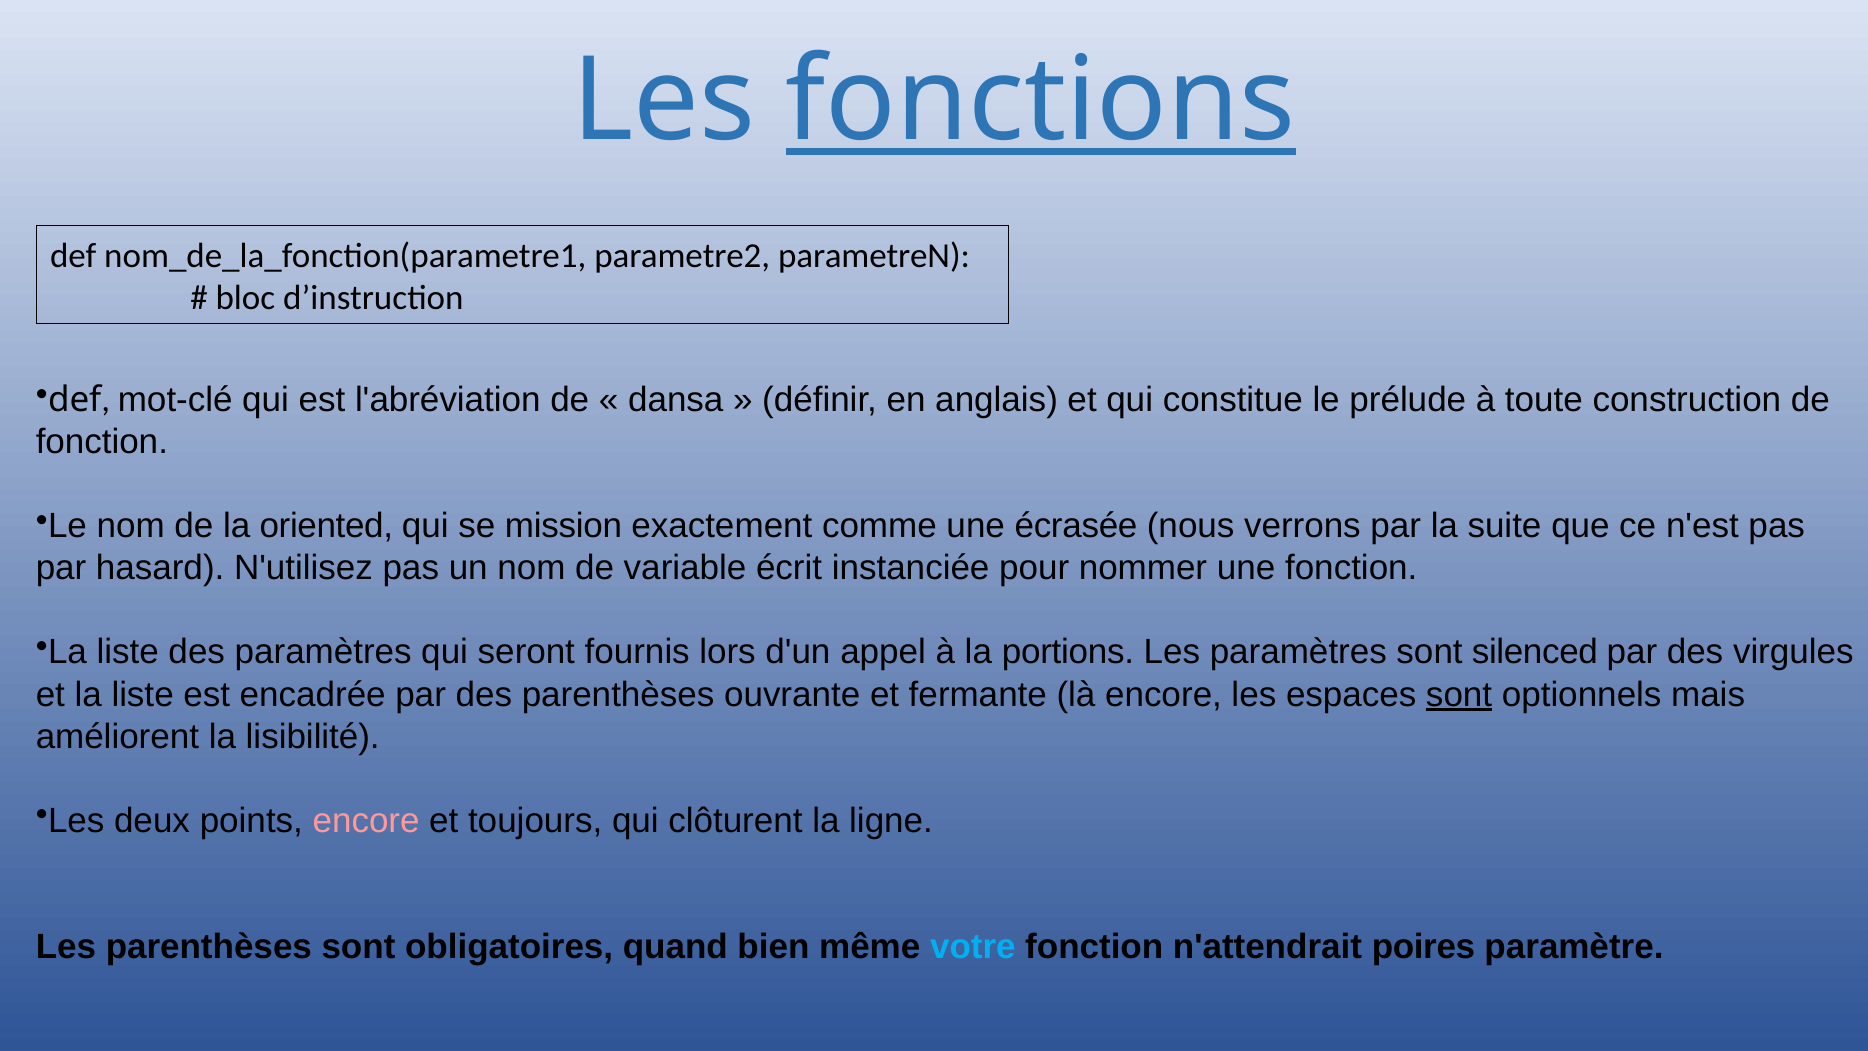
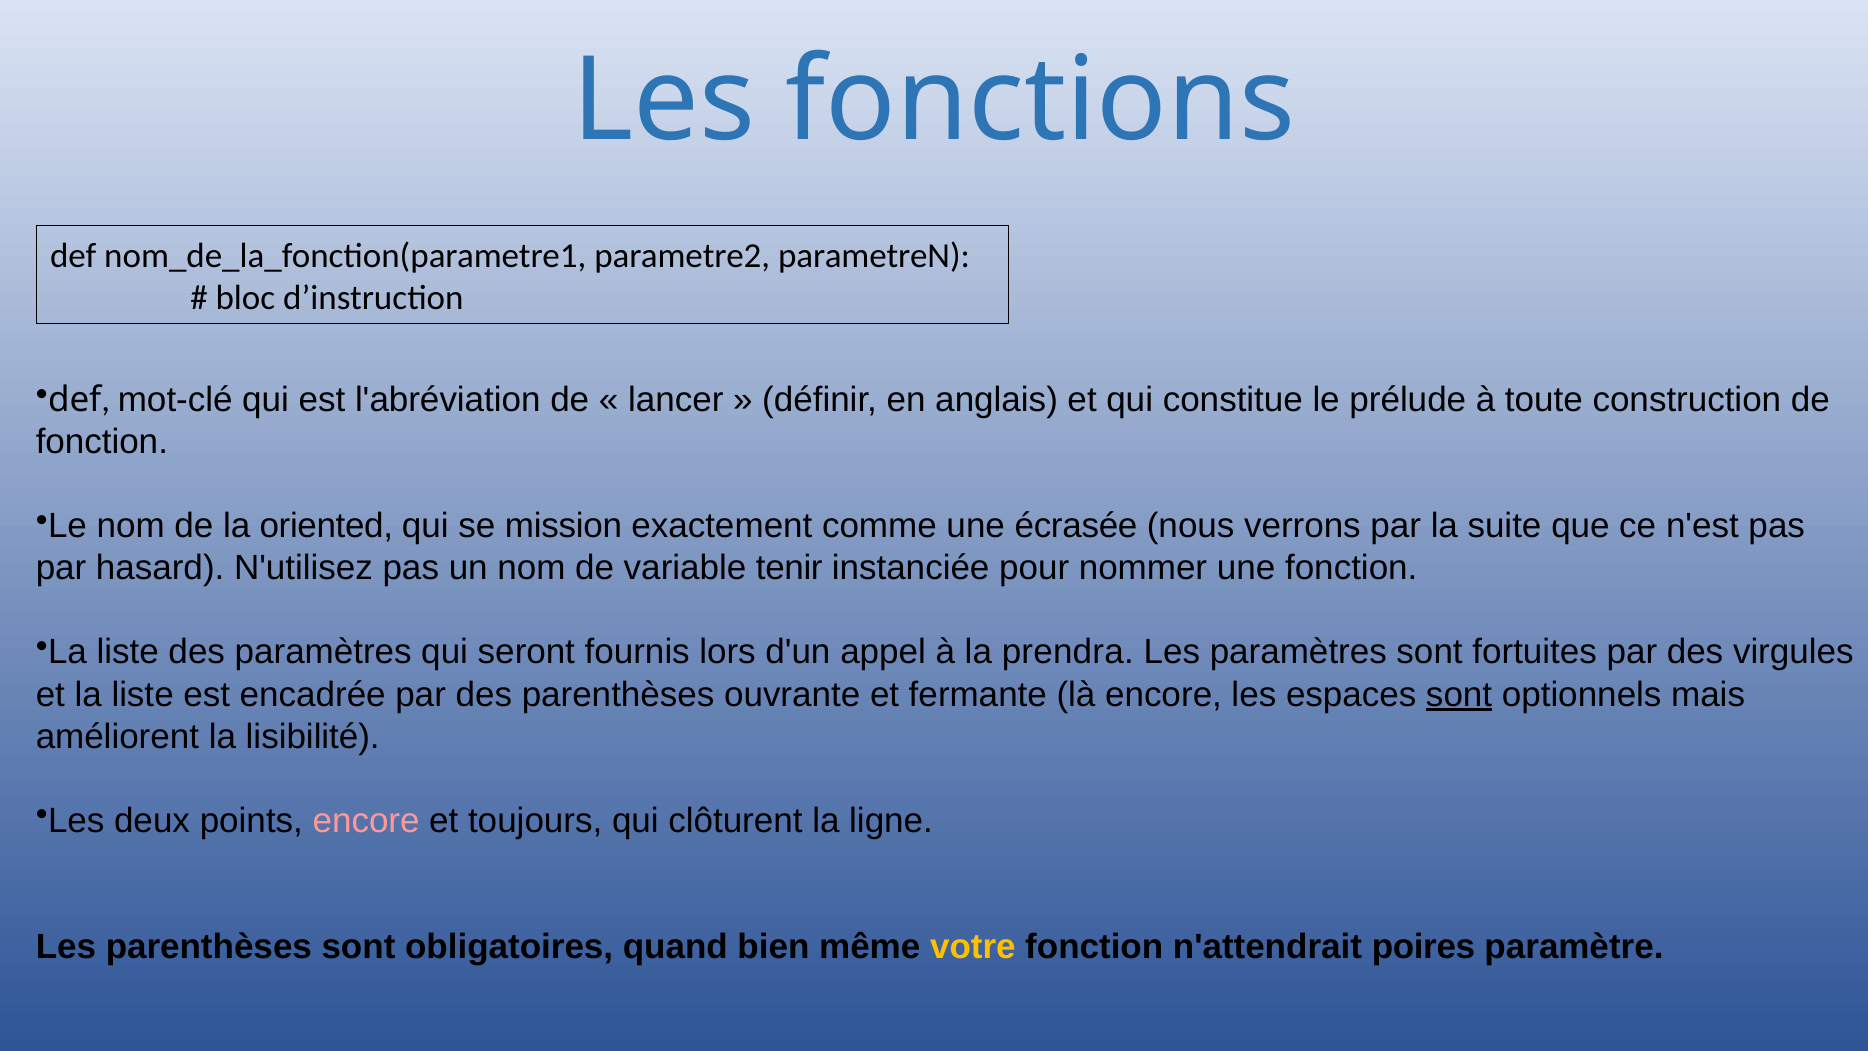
fonctions underline: present -> none (1041, 101)
dansa: dansa -> lancer (676, 400)
écrit: écrit -> tenir (789, 568)
portions: portions -> prendra (1068, 652)
silenced: silenced -> fortuites (1535, 652)
votre colour: light blue -> yellow (973, 946)
